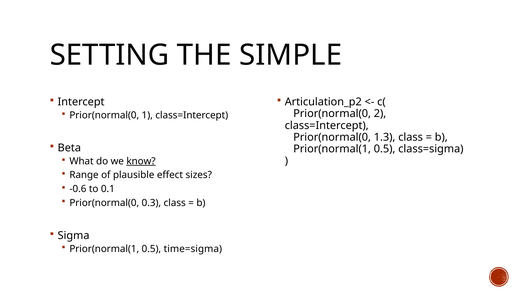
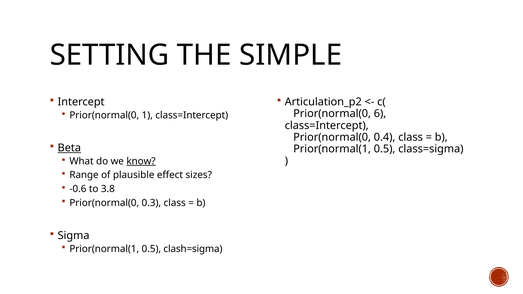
2: 2 -> 6 (380, 114)
1.3: 1.3 -> 0.4 (385, 137)
Beta underline: none -> present (69, 148)
0.1: 0.1 -> 3.8 (108, 189)
time=sigma: time=sigma -> clash=sigma (193, 249)
